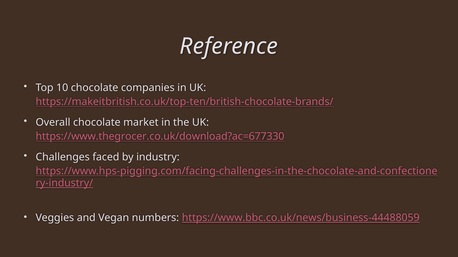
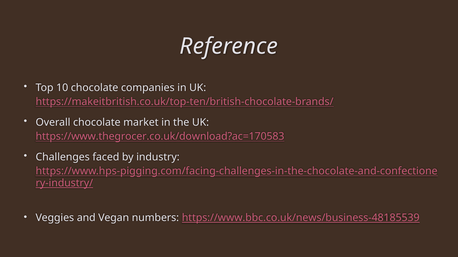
https://www.thegrocer.co.uk/download?ac=677330: https://www.thegrocer.co.uk/download?ac=677330 -> https://www.thegrocer.co.uk/download?ac=170583 (160, 137)
https://www.bbc.co.uk/news/business-44488059: https://www.bbc.co.uk/news/business-44488059 -> https://www.bbc.co.uk/news/business-48185539 (301, 218)
